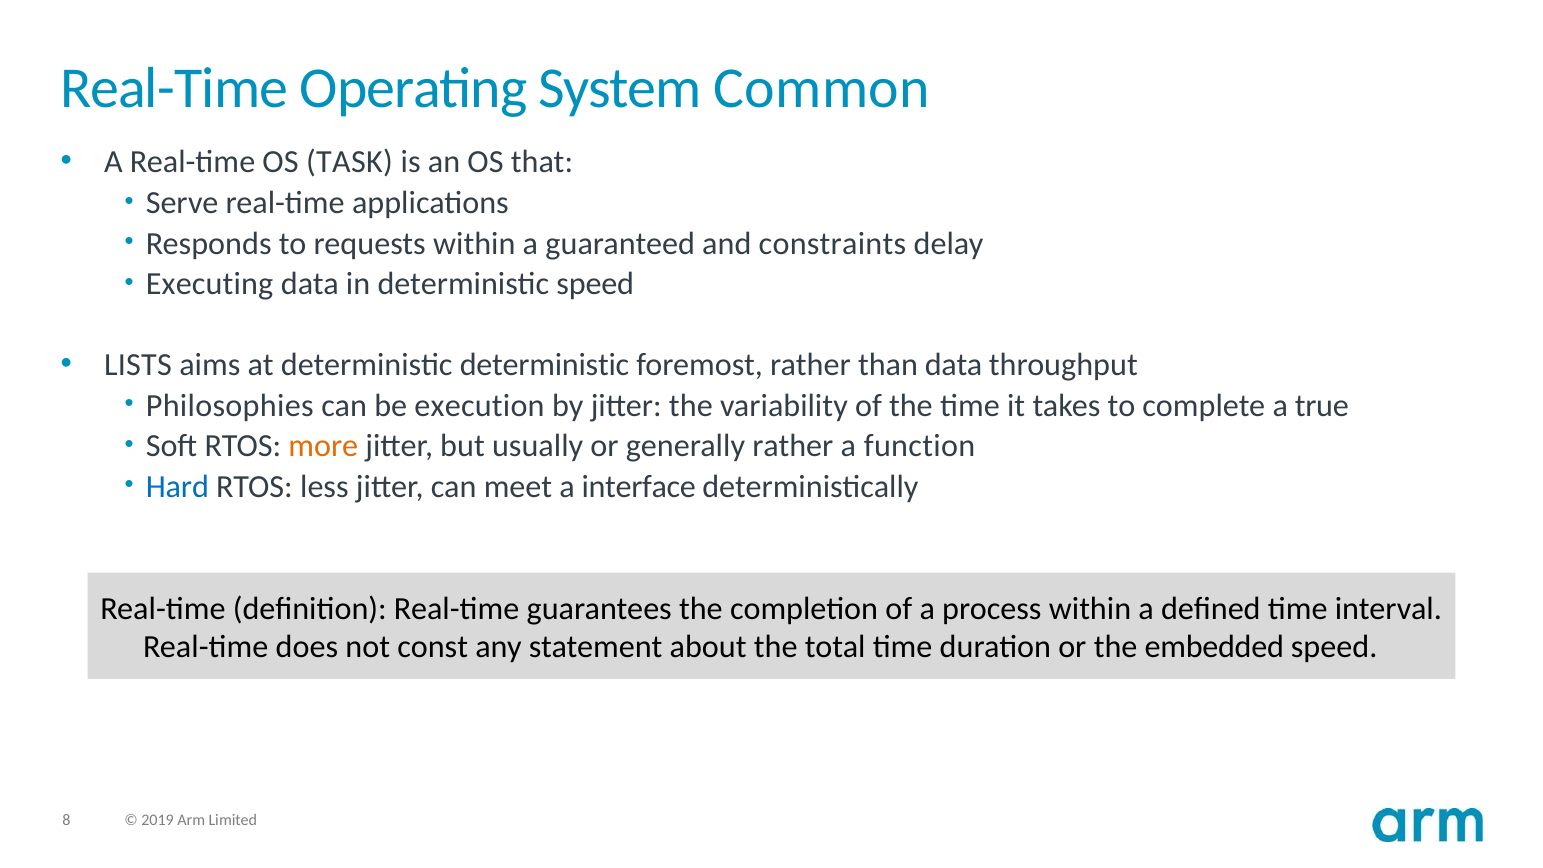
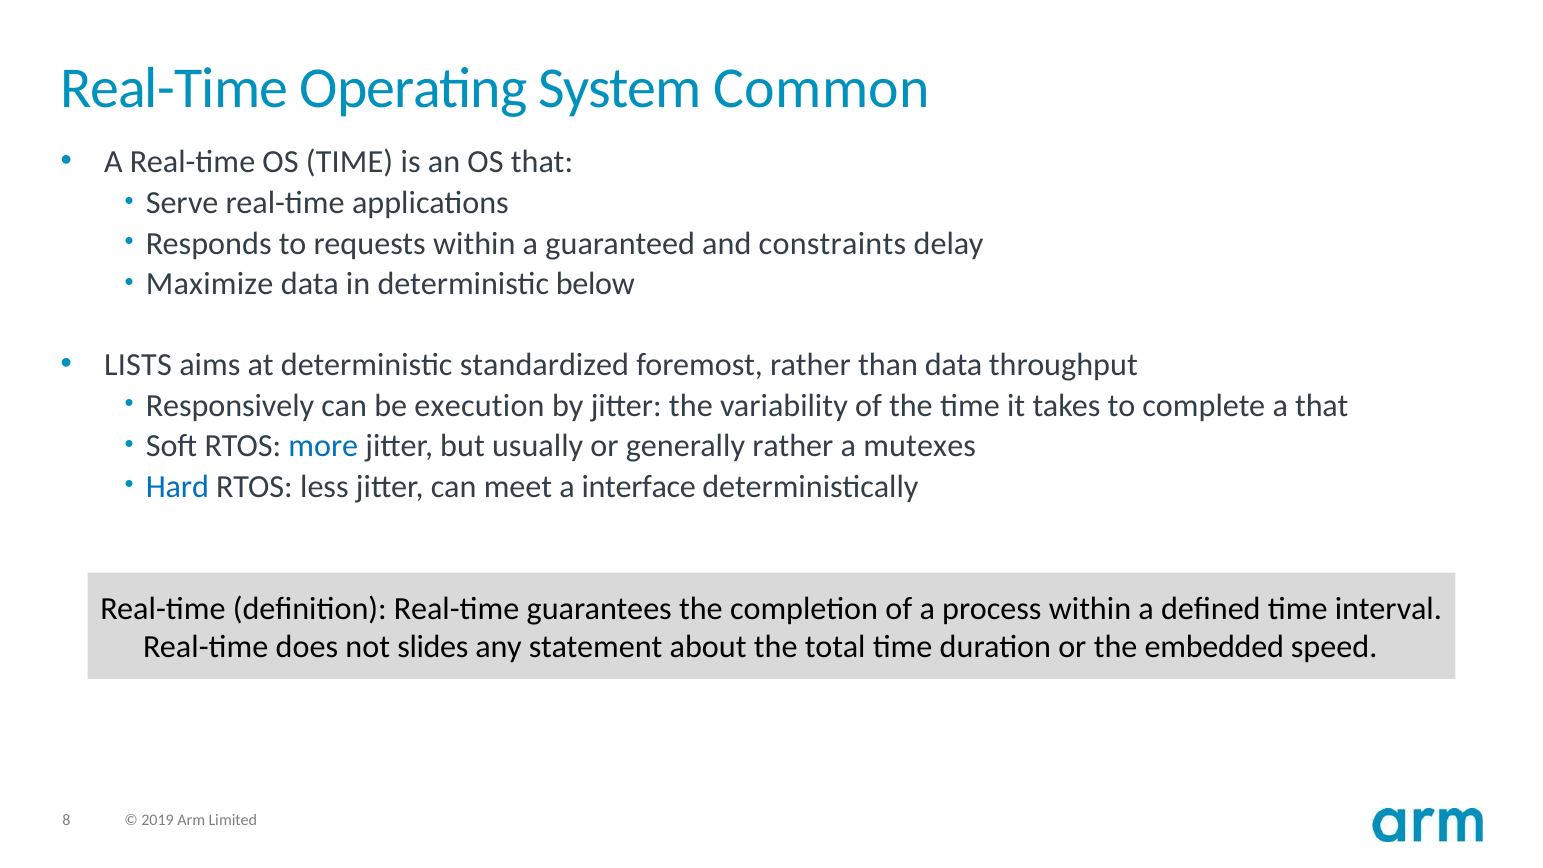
OS TASK: TASK -> TIME (350, 162)
Executing: Executing -> Maximize (210, 284)
deterministic speed: speed -> below (595, 284)
deterministic deterministic: deterministic -> standardized (544, 365)
Philosophies: Philosophies -> Responsively (230, 406)
a true: true -> that (1322, 406)
more colour: orange -> blue (323, 446)
function: function -> mutexes (920, 446)
const: const -> slides (433, 647)
